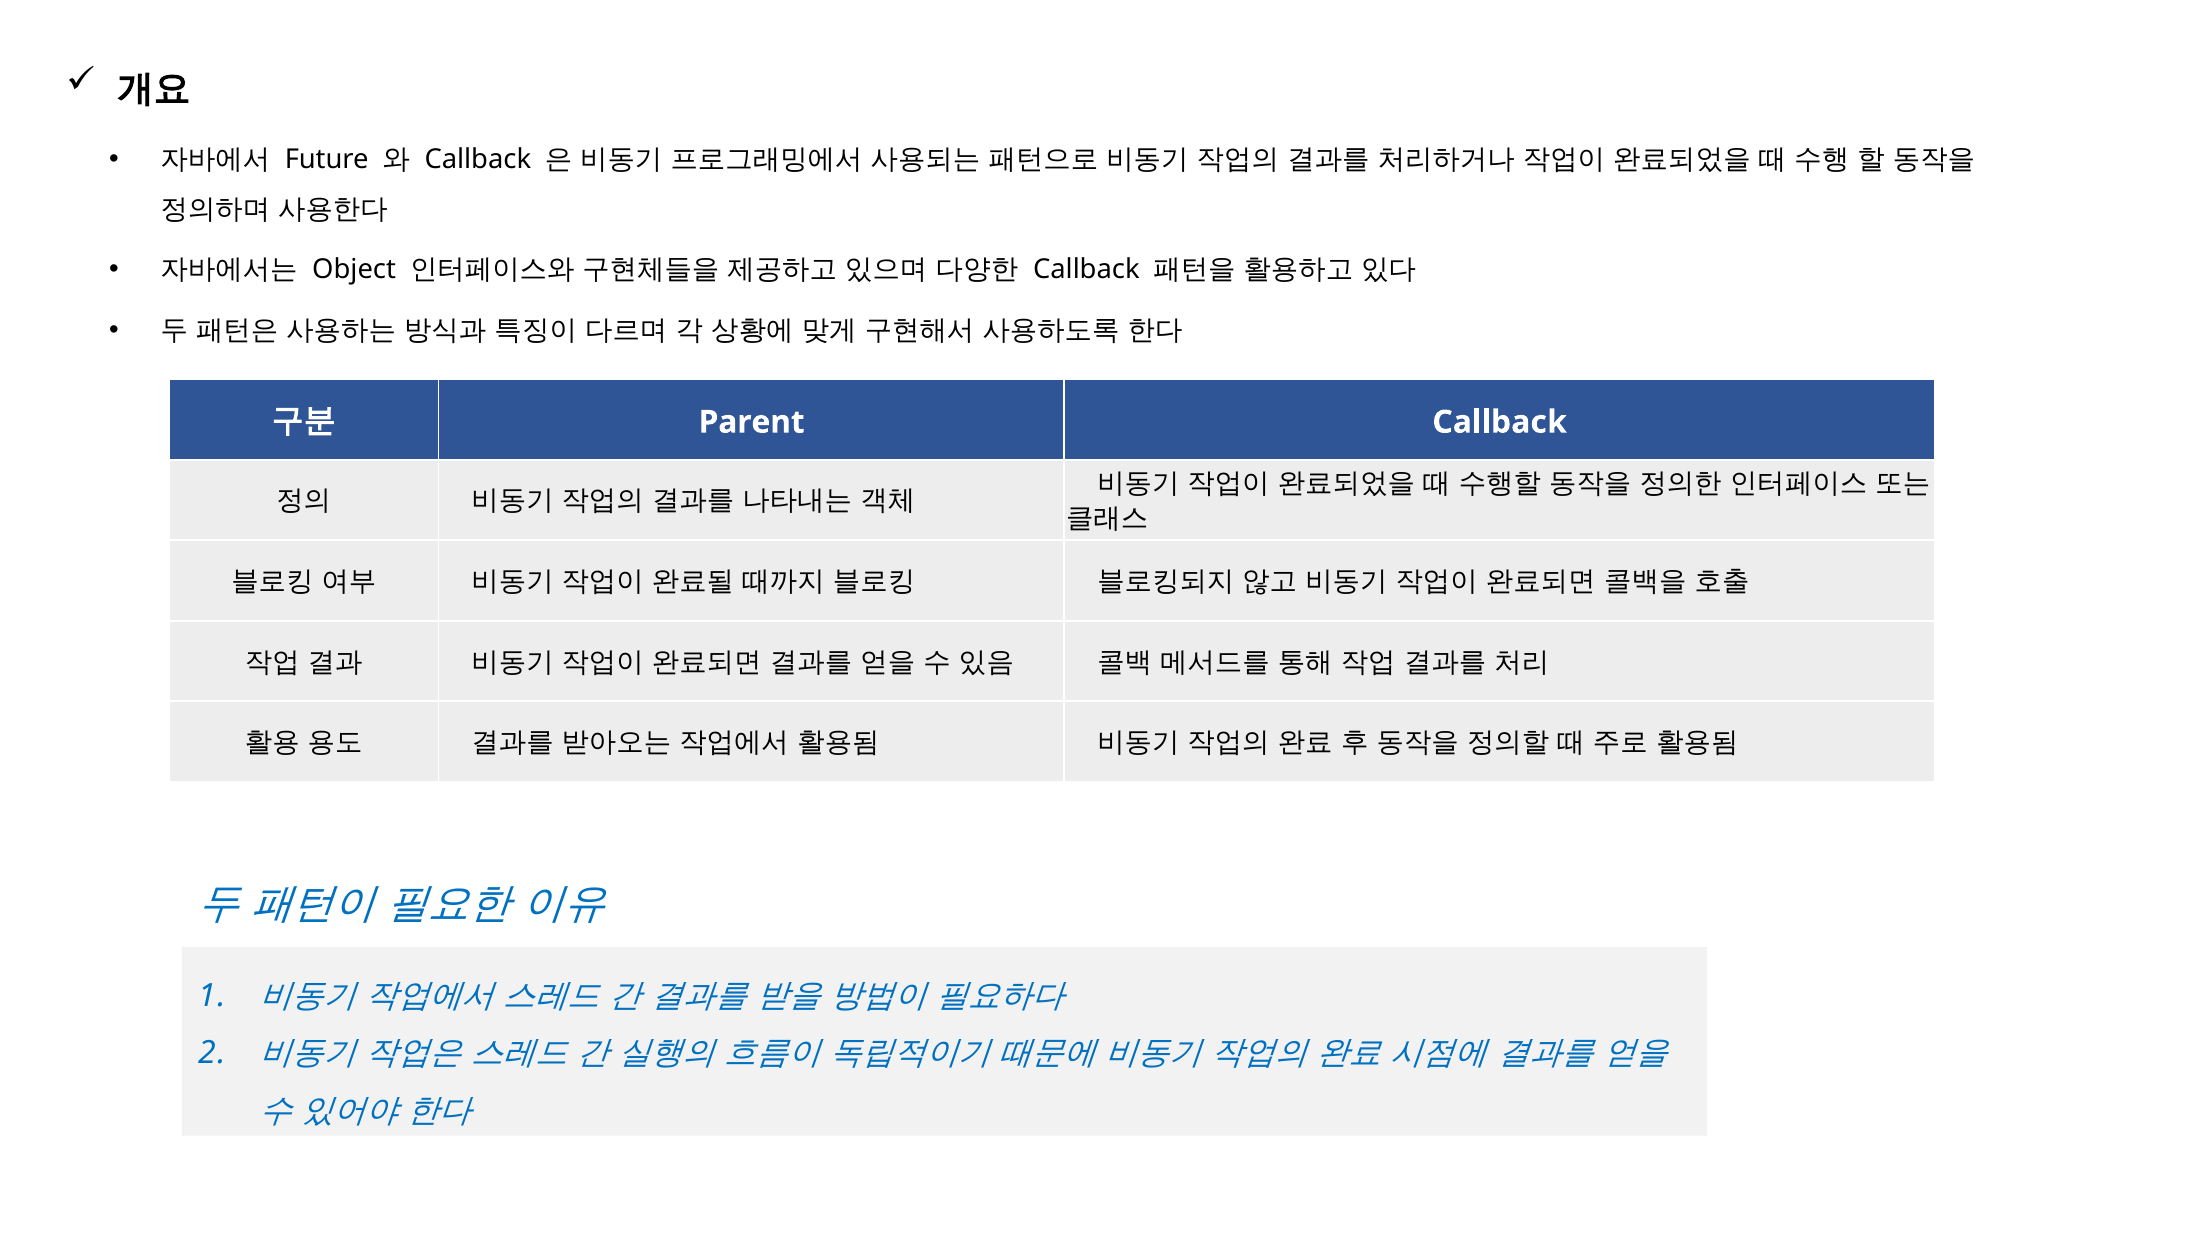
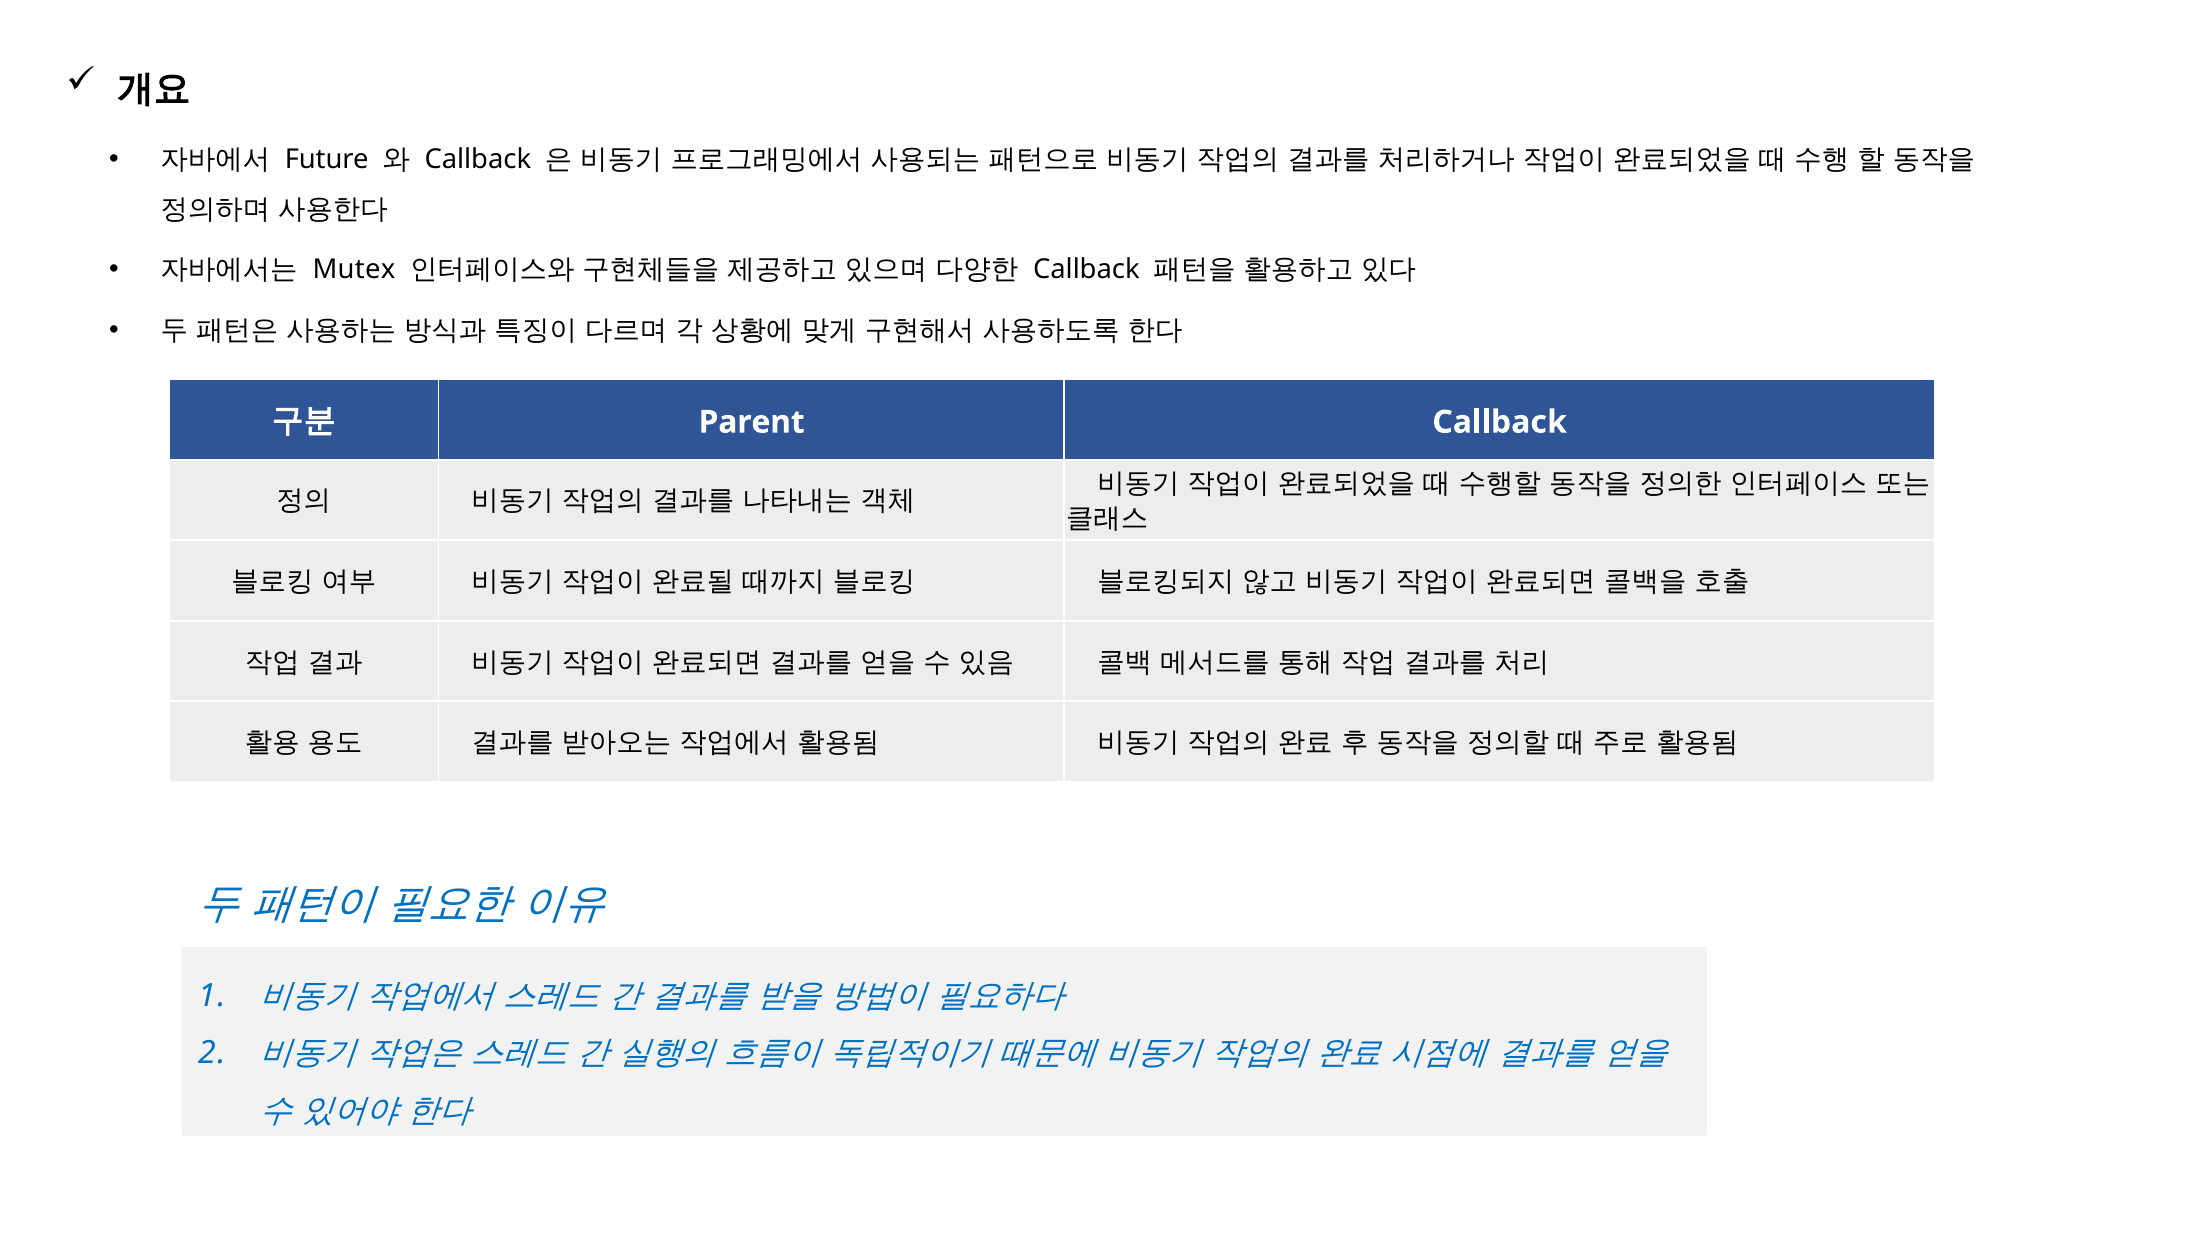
Object: Object -> Mutex (354, 270)
